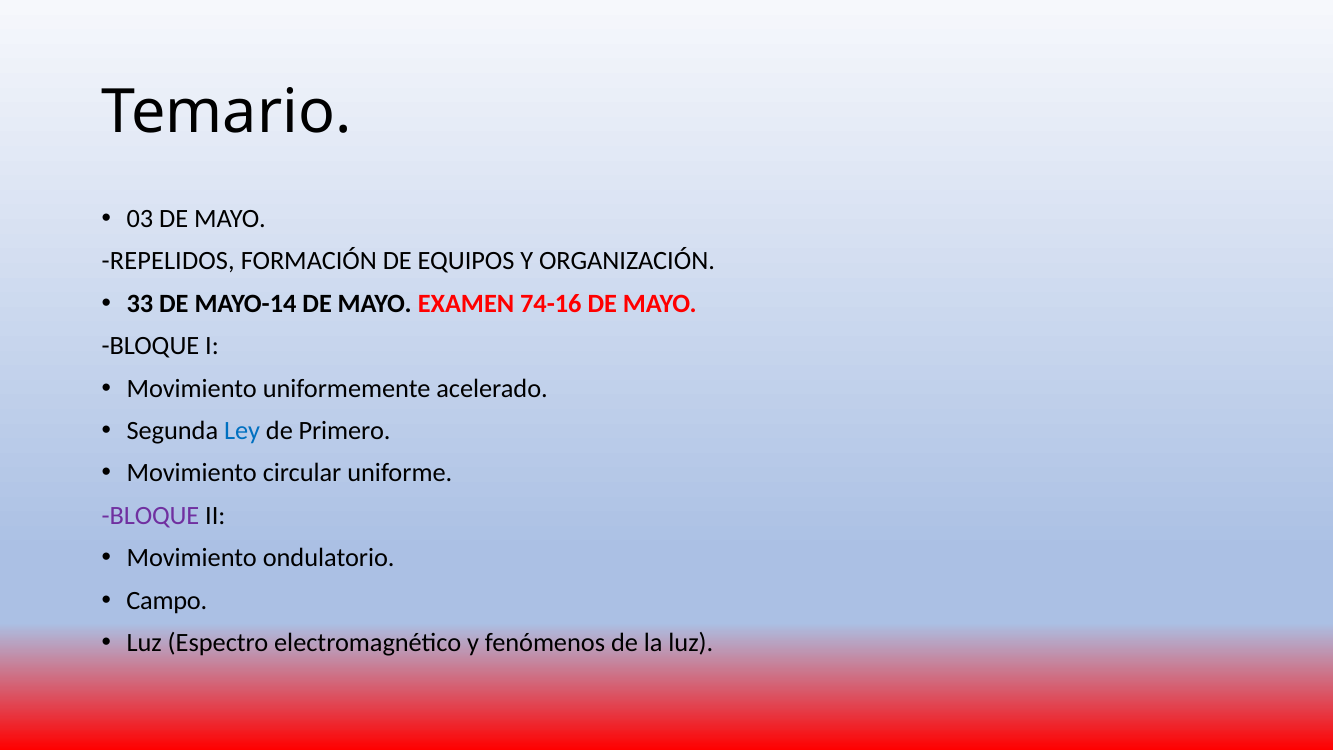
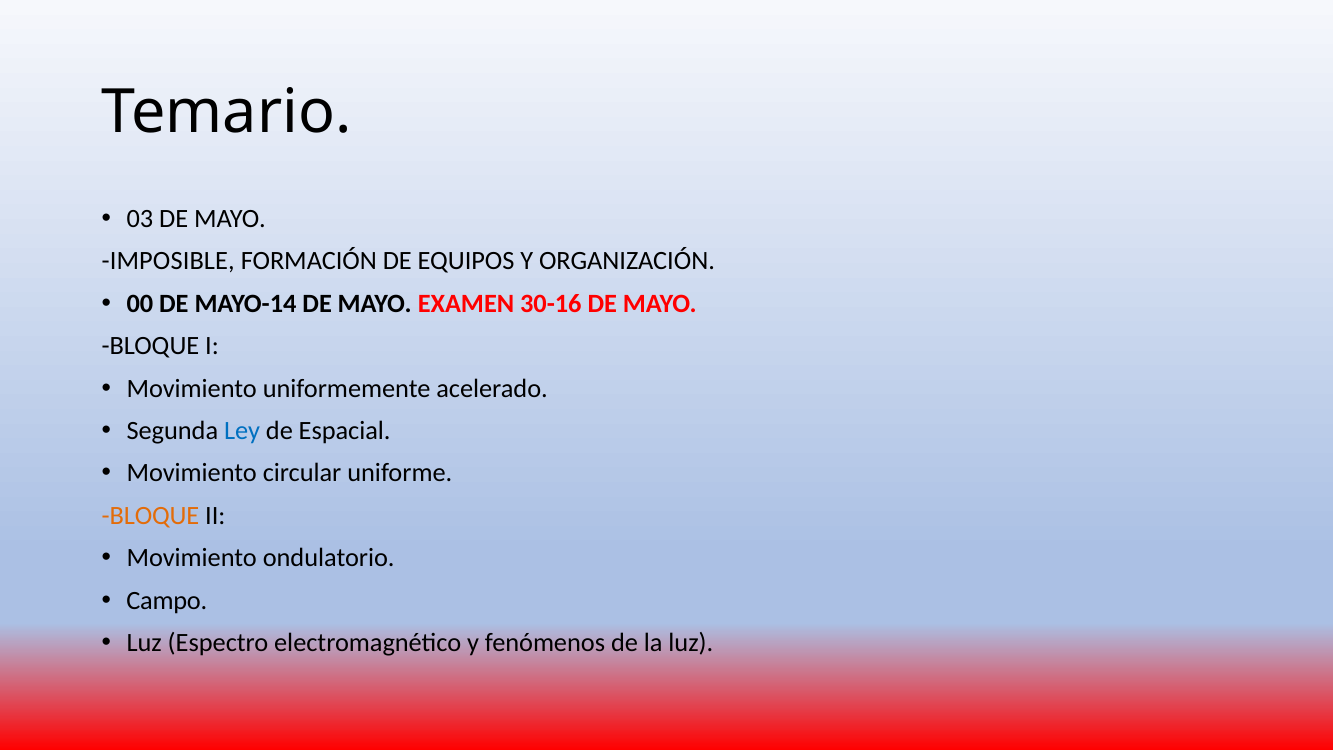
REPELIDOS: REPELIDOS -> IMPOSIBLE (168, 261)
33: 33 -> 00 (140, 303)
74-16: 74-16 -> 30-16 (551, 303)
Primero: Primero -> Espacial (345, 431)
BLOQUE colour: purple -> orange (150, 515)
